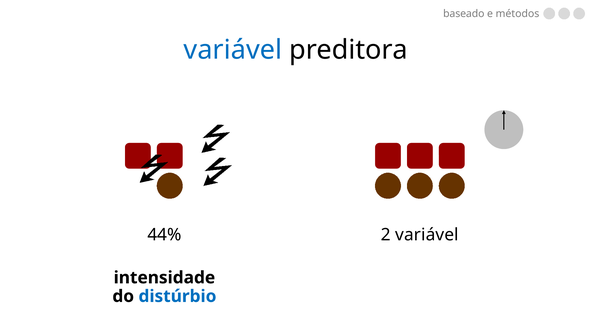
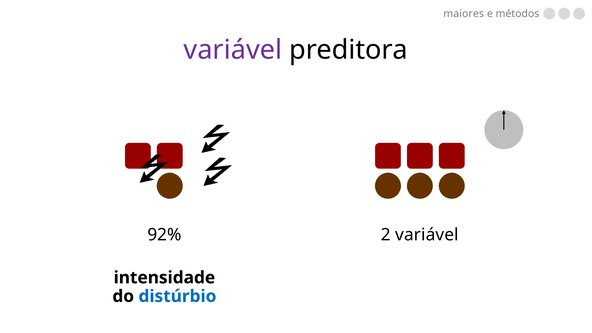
baseado: baseado -> maiores (464, 14)
variável colour: blue -> purple (233, 50)
44%: 44% -> 92% (164, 235)
